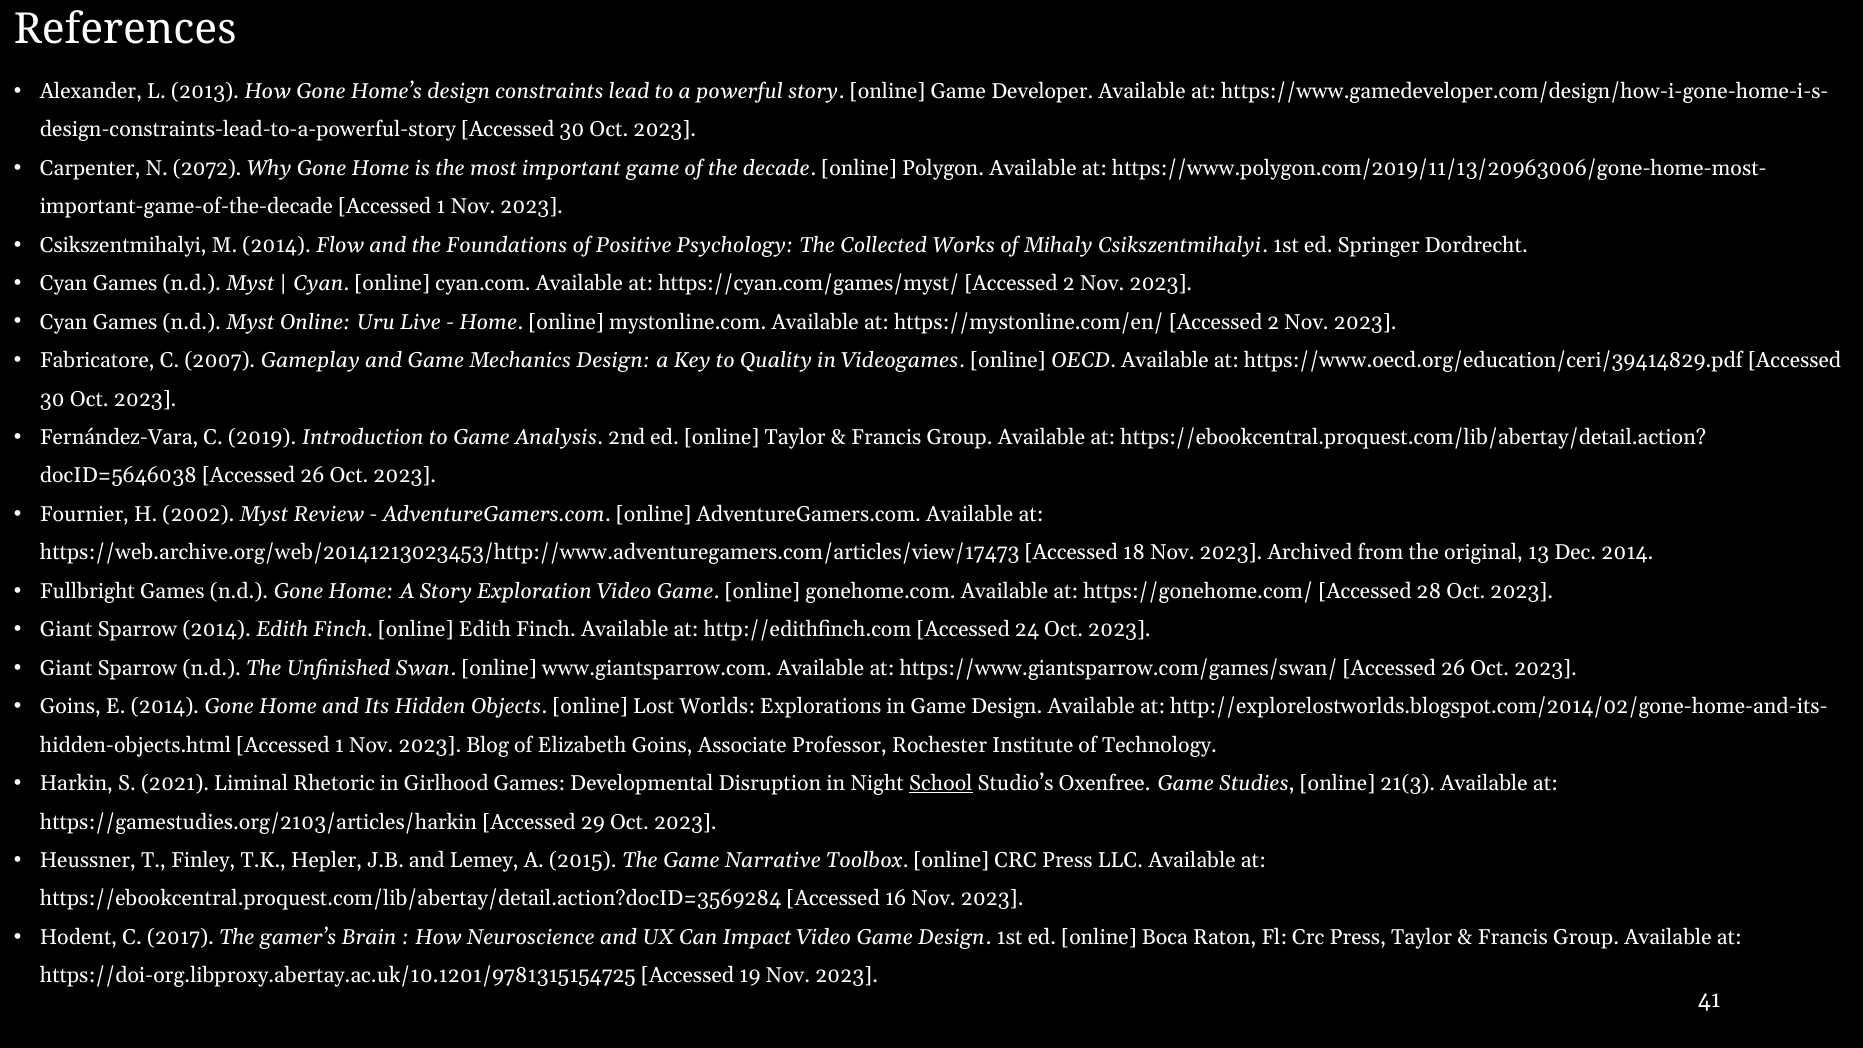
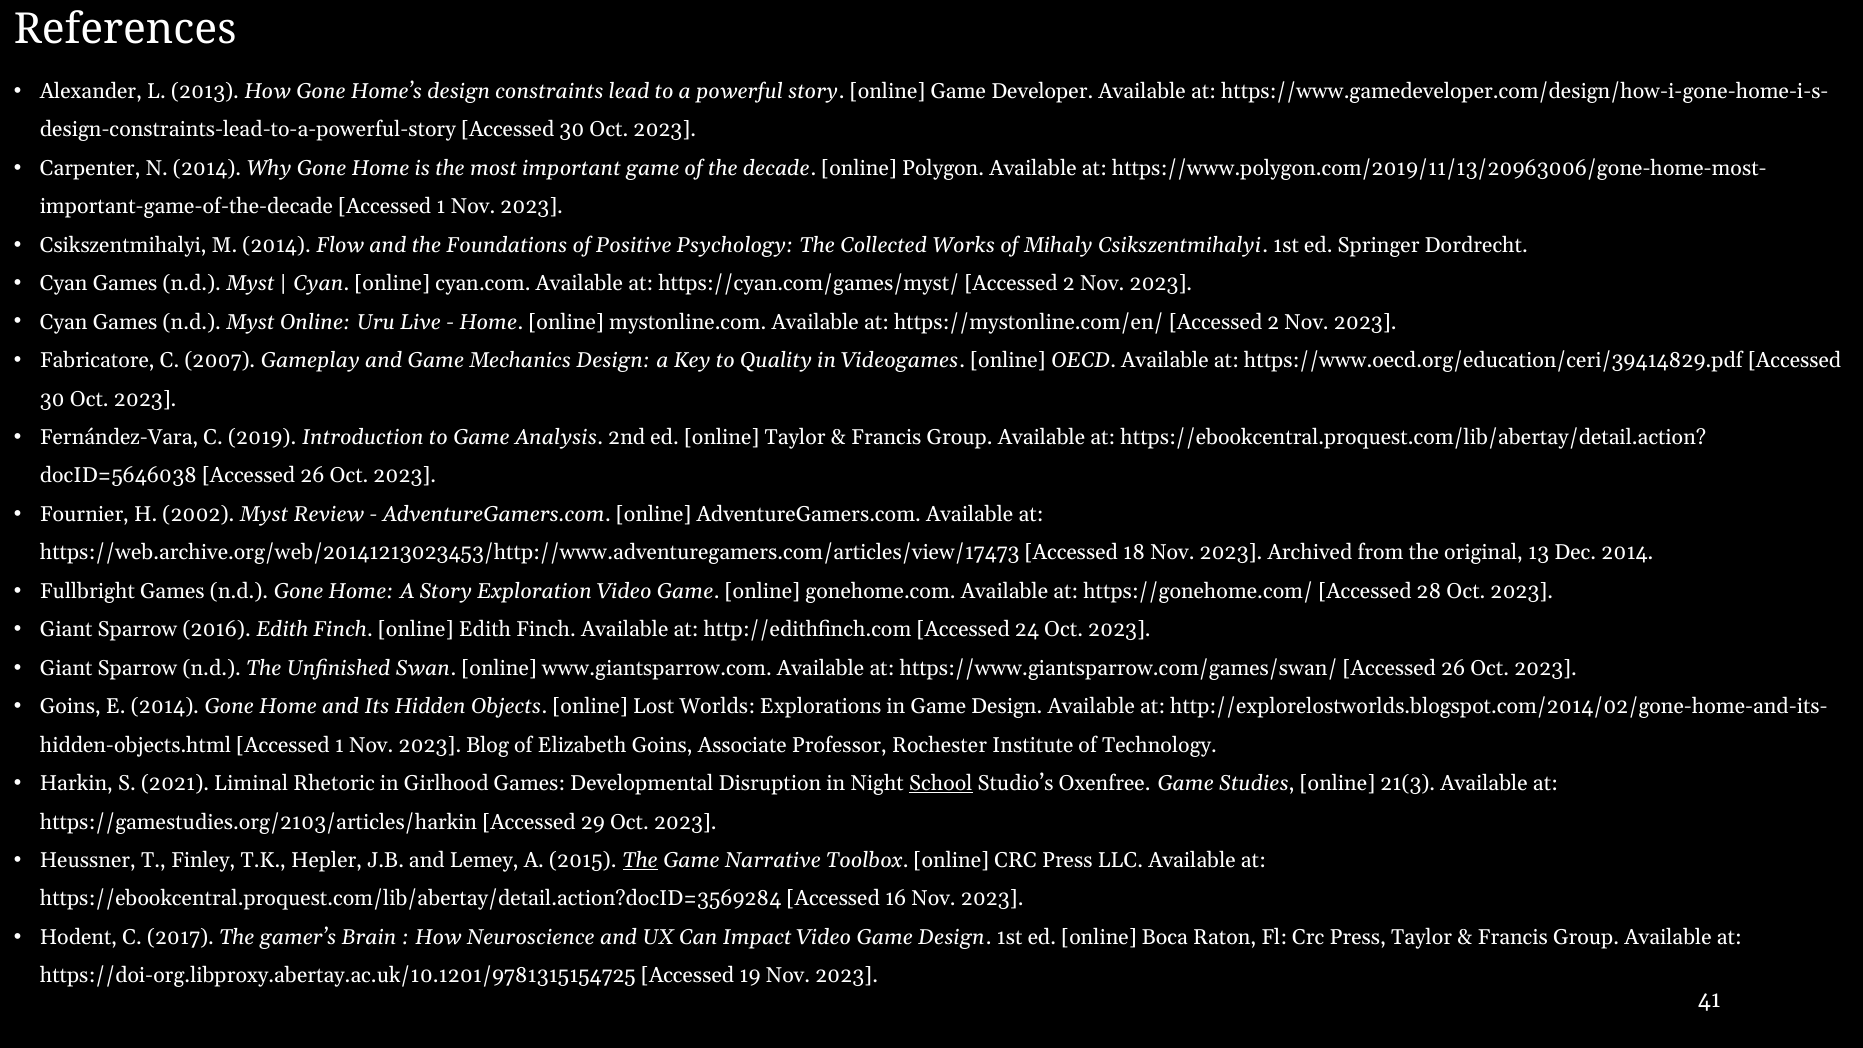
N 2072: 2072 -> 2014 (207, 168)
Sparrow 2014: 2014 -> 2016 (217, 630)
The underline: none -> present (640, 860)
